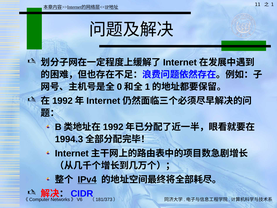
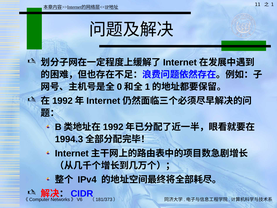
IPv4 underline: present -> none (87, 179)
